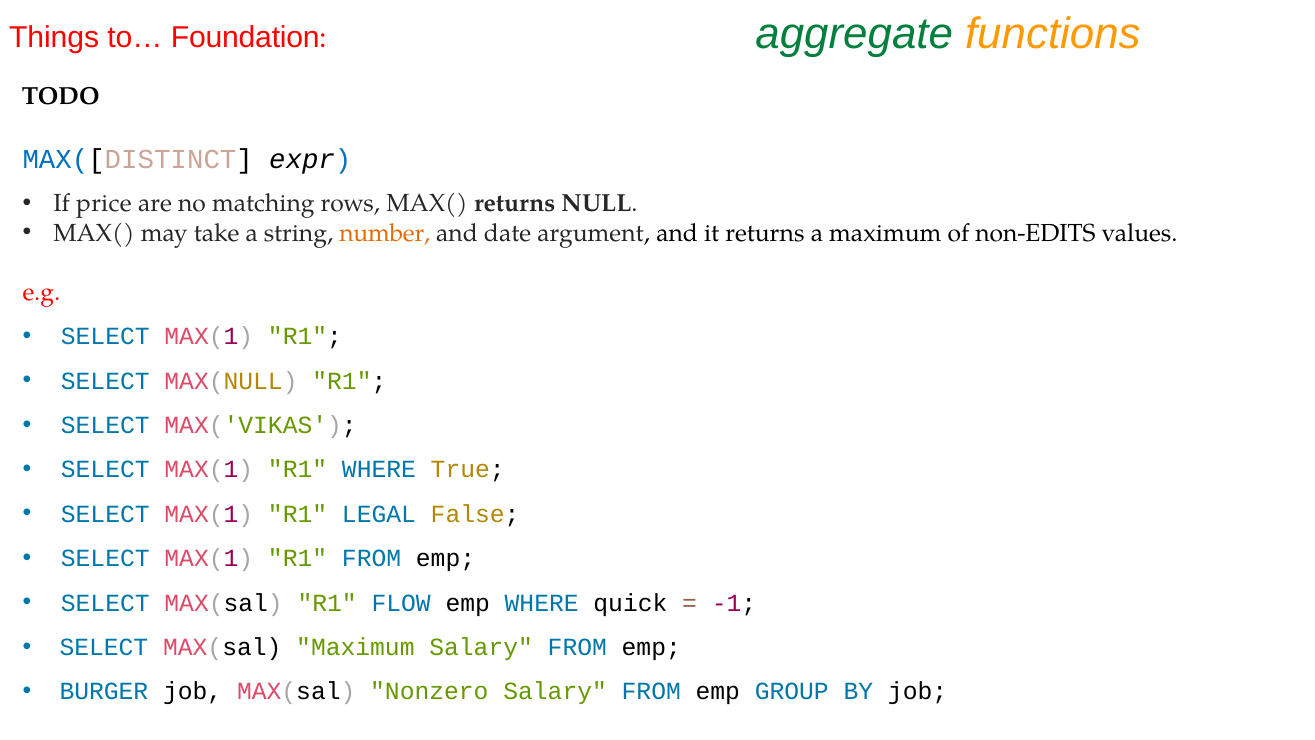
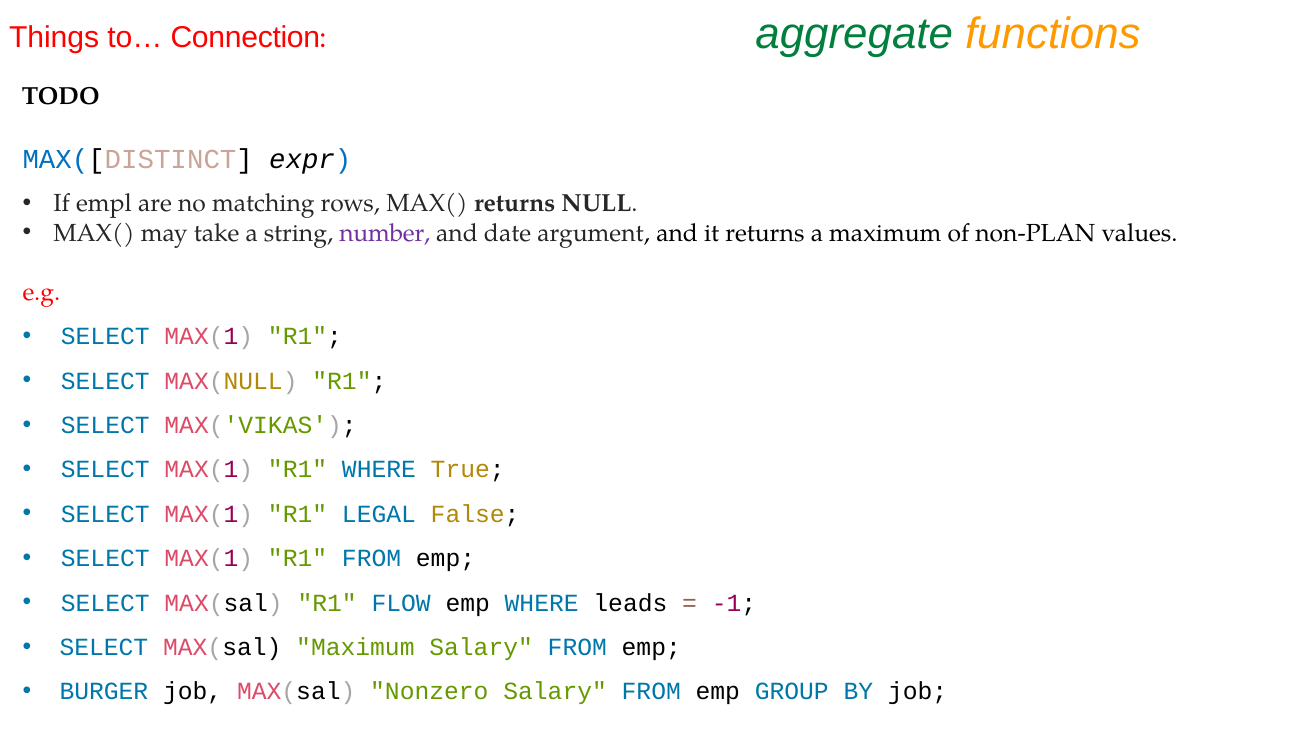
Foundation: Foundation -> Connection (245, 38)
price: price -> empl (104, 203)
number colour: orange -> purple (385, 233)
non-EDITS: non-EDITS -> non-PLAN (1035, 233)
quick: quick -> leads (630, 603)
